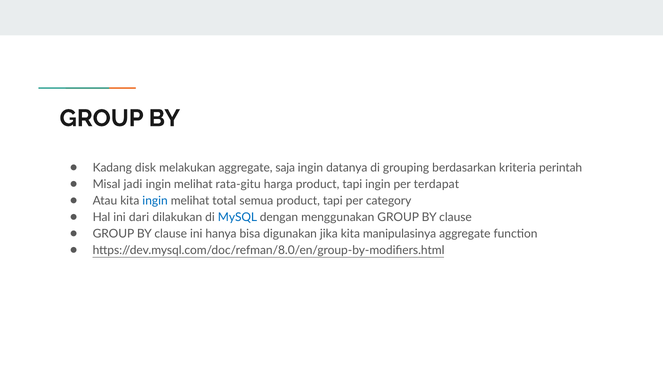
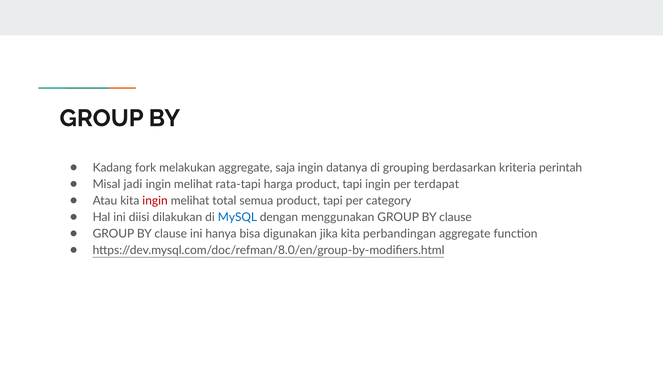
disk: disk -> fork (146, 168)
rata-gitu: rata-gitu -> rata-tapi (238, 184)
ingin colour: blue -> red (155, 201)
dari: dari -> diisi (139, 217)
manipulasinya: manipulasinya -> perbandingan (399, 234)
